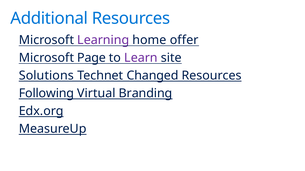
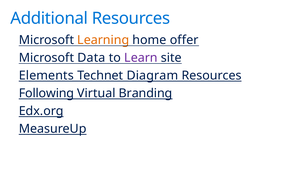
Learning colour: purple -> orange (103, 40)
Page: Page -> Data (91, 58)
Solutions: Solutions -> Elements (46, 76)
Changed: Changed -> Diagram (152, 76)
